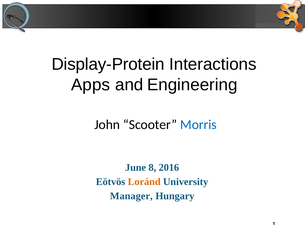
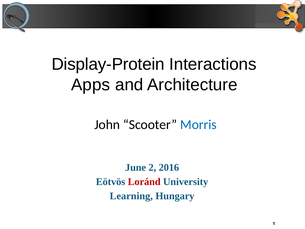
Engineering: Engineering -> Architecture (192, 85)
8: 8 -> 2 (152, 167)
Loránd colour: orange -> red (144, 182)
Manager: Manager -> Learning (131, 196)
